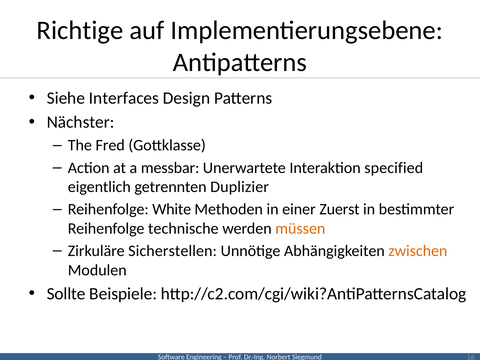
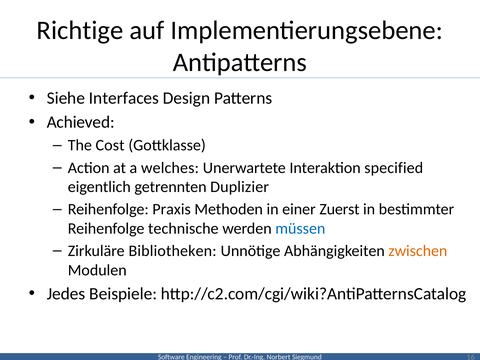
Nächster: Nächster -> Achieved (81, 122)
Fred: Fred -> Cost (110, 145)
messbar: messbar -> welches (170, 168)
White: White -> Praxis (172, 209)
müssen colour: orange -> blue (300, 229)
Sicherstellen: Sicherstellen -> Bibliotheken (173, 251)
Sollte: Sollte -> Jedes (66, 294)
